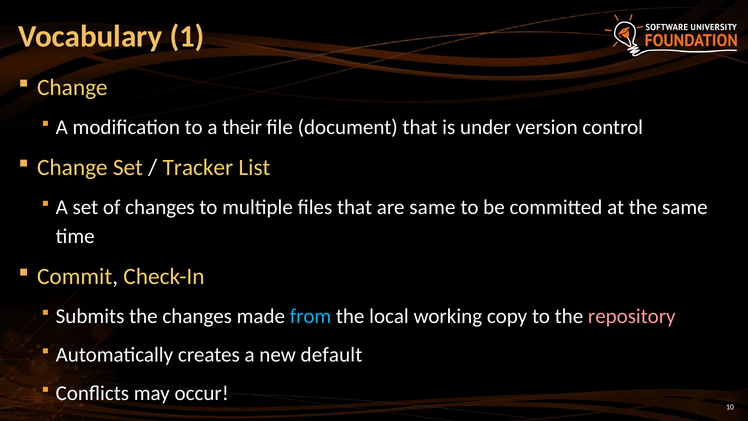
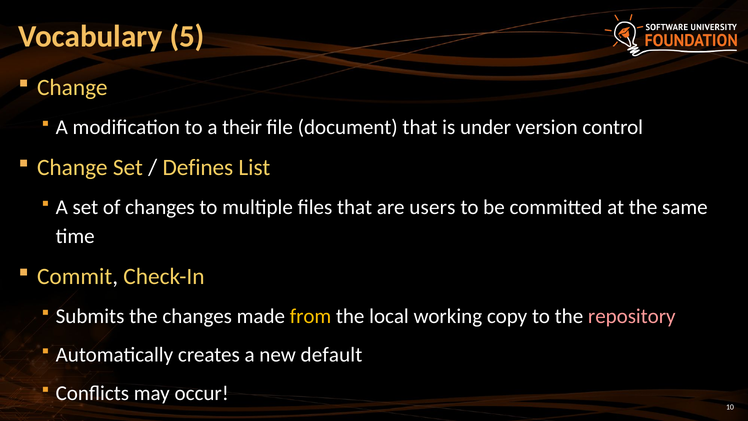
1: 1 -> 5 (187, 36)
Tracker: Tracker -> Defines (198, 168)
are same: same -> users (432, 207)
from colour: light blue -> yellow (311, 316)
